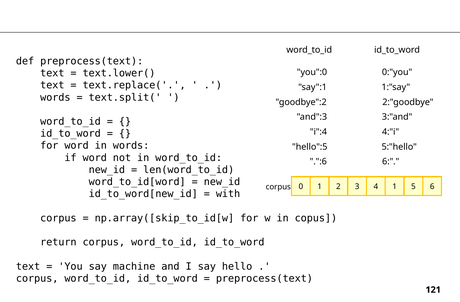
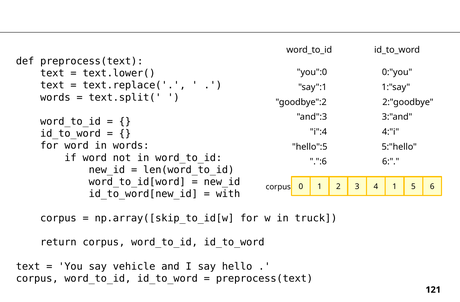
copus: copus -> truck (316, 218)
machine: machine -> vehicle (134, 267)
